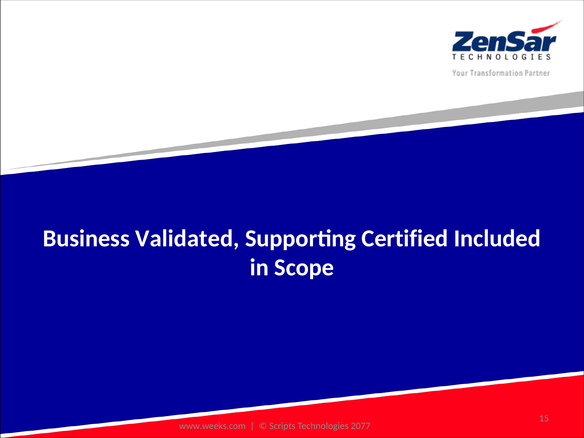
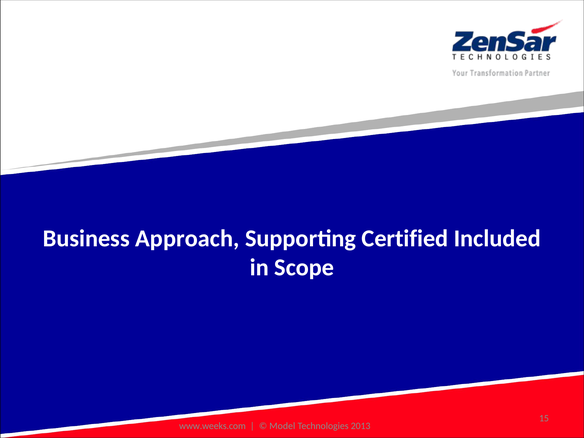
Validated: Validated -> Approach (187, 238)
Scripts: Scripts -> Model (282, 426)
2077: 2077 -> 2013 (361, 426)
